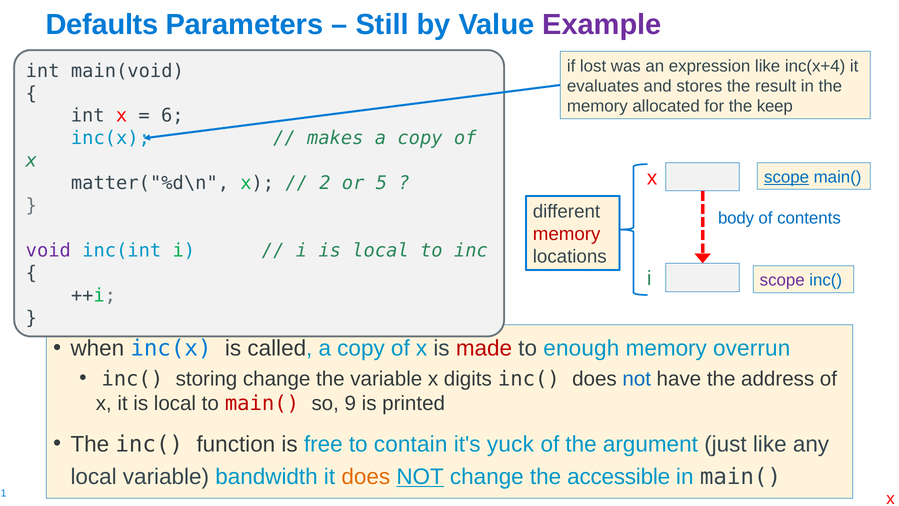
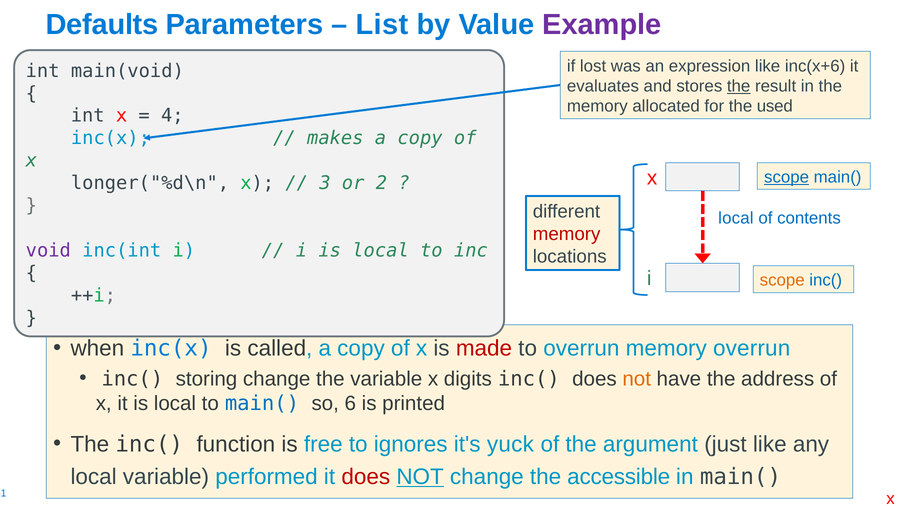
Still: Still -> List (382, 24)
inc(x+4: inc(x+4 -> inc(x+6 (815, 66)
the underline: none -> present (739, 86)
keep: keep -> used (775, 106)
6: 6 -> 4 (172, 116)
matter("%d\n: matter("%d\n -> longer("%d\n (150, 183)
2: 2 -> 3 (325, 183)
5: 5 -> 2 (381, 183)
body: body -> local (736, 218)
scope colour: purple -> orange (782, 280)
to enough: enough -> overrun (581, 348)
not colour: blue -> orange (637, 379)
main( colour: red -> blue (262, 403)
9: 9 -> 6 (350, 403)
contain: contain -> ignores (411, 444)
bandwidth: bandwidth -> performed (267, 476)
does colour: orange -> red (366, 476)
